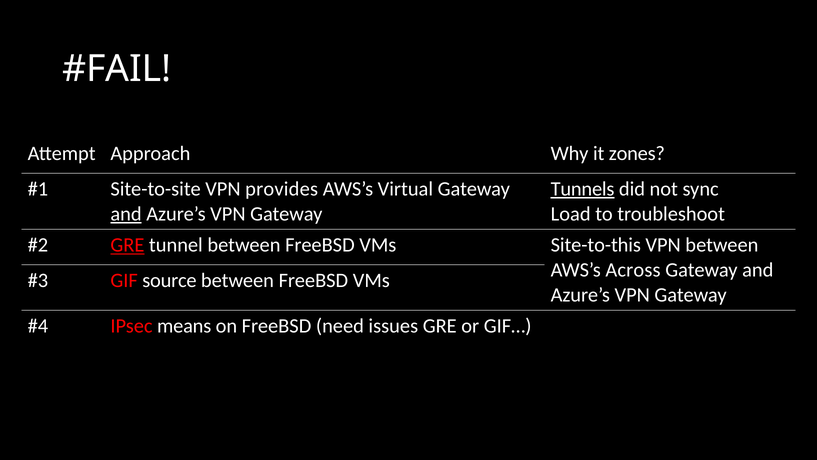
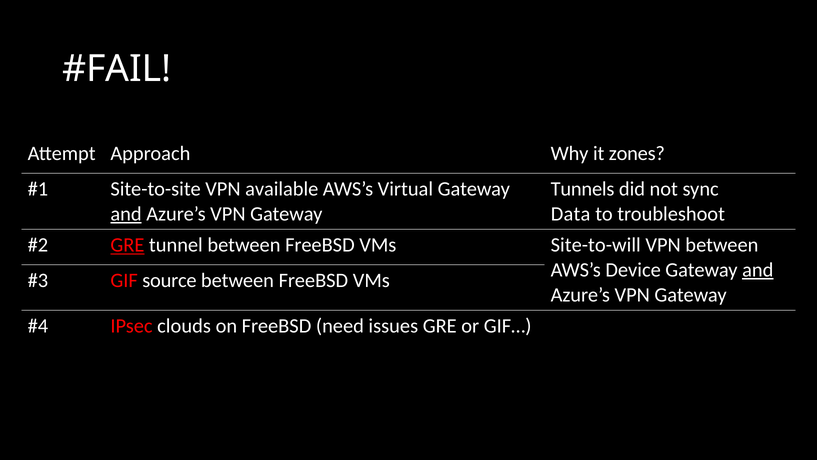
provides: provides -> available (282, 189)
Tunnels underline: present -> none (583, 189)
Load: Load -> Data (571, 214)
Site-to-this: Site-to-this -> Site-to-will (596, 245)
Across: Across -> Device (633, 270)
and underline: none -> present (758, 270)
means: means -> clouds (184, 326)
